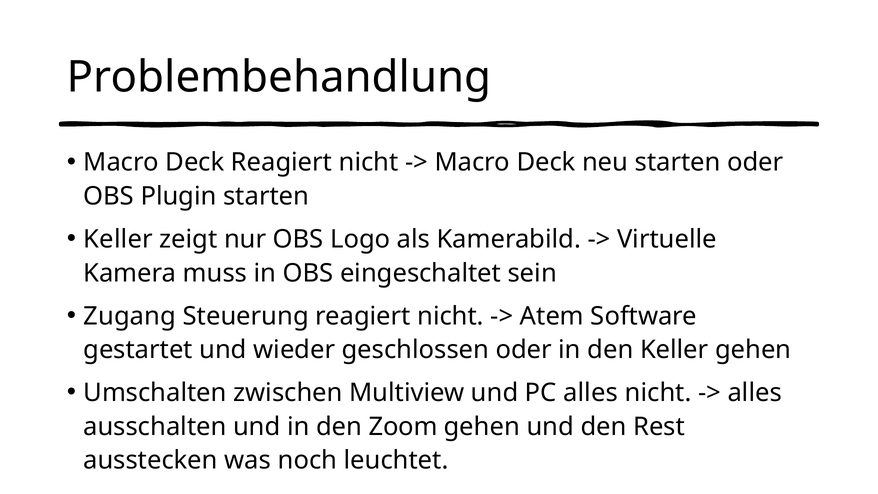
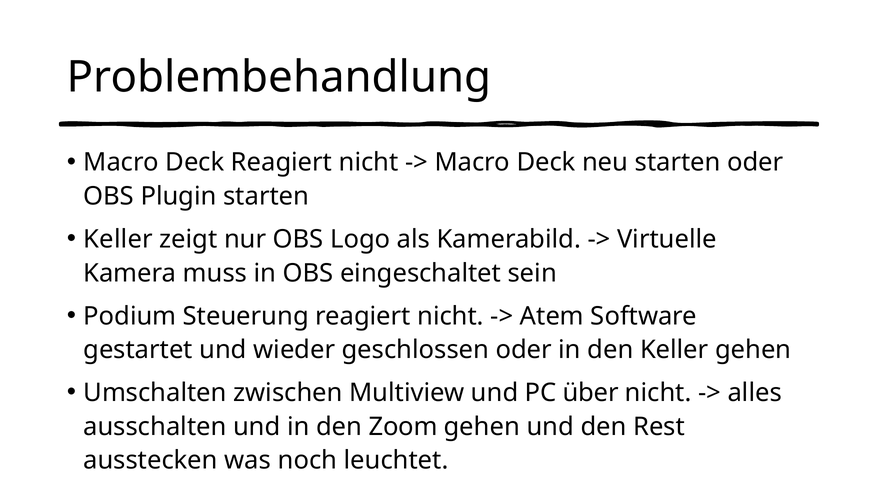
Zugang: Zugang -> Podium (130, 316)
PC alles: alles -> über (591, 393)
